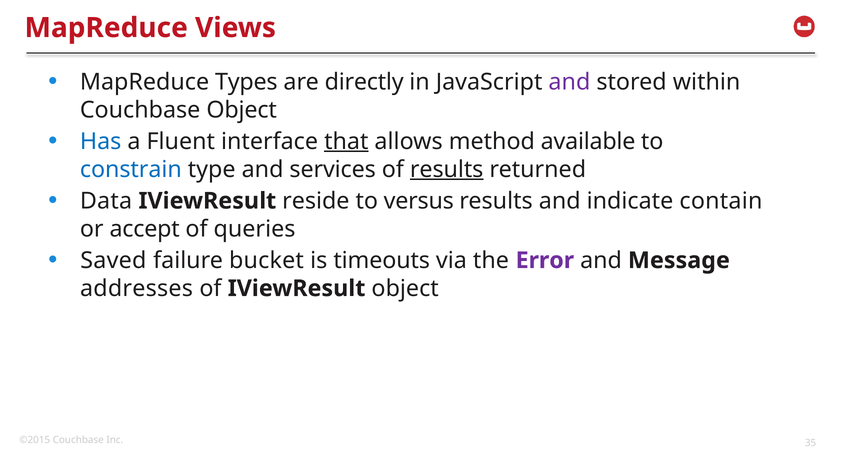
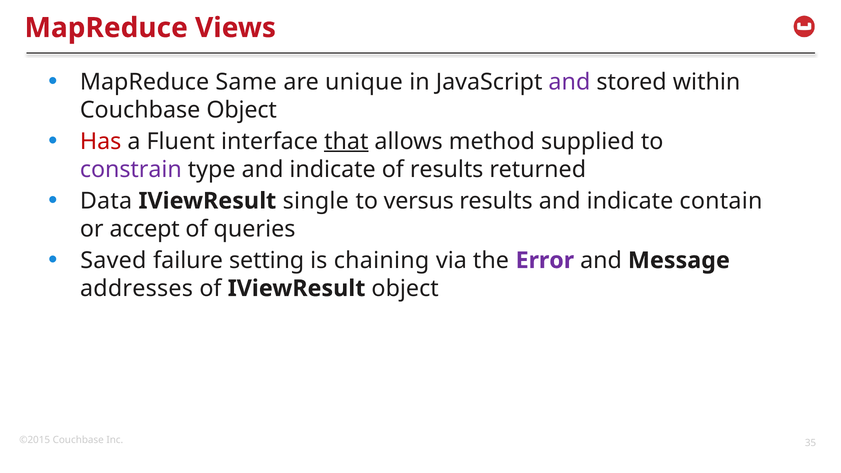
Types: Types -> Same (246, 82)
directly: directly -> unique (364, 82)
Has colour: blue -> red (101, 141)
available: available -> supplied (588, 141)
constrain colour: blue -> purple (131, 169)
type and services: services -> indicate (333, 169)
results underline: present -> none (447, 169)
reside: reside -> single (316, 201)
bucket: bucket -> setting (267, 260)
timeouts: timeouts -> chaining (382, 260)
